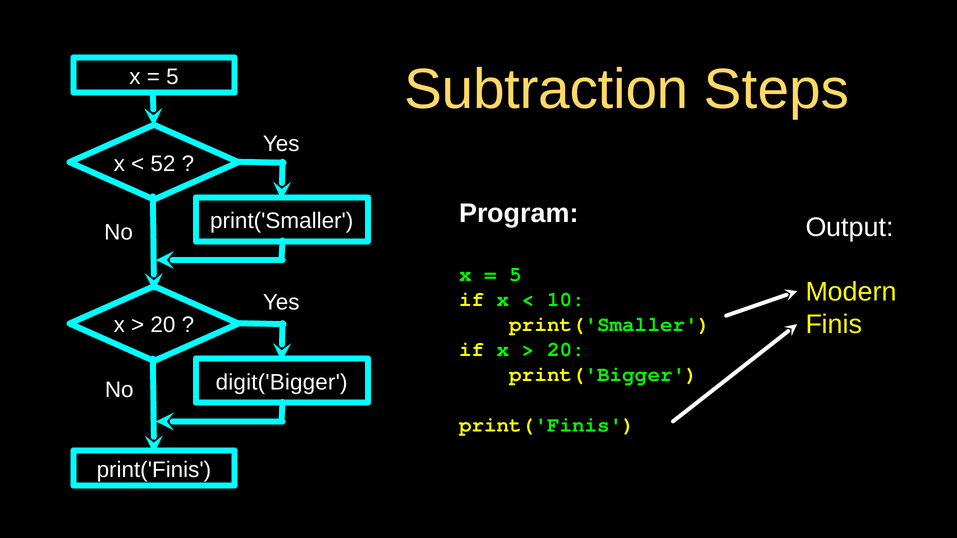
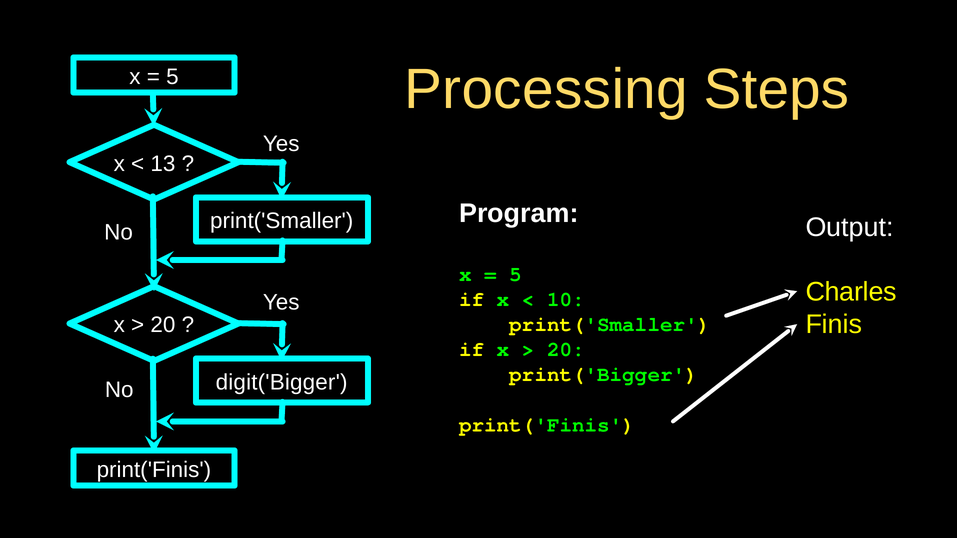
Subtraction: Subtraction -> Processing (546, 89)
52: 52 -> 13 (163, 164)
Modern: Modern -> Charles (851, 292)
